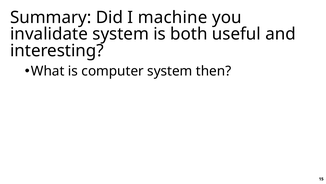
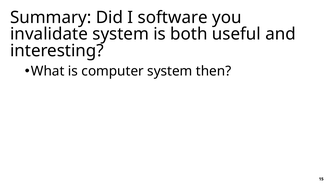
machine: machine -> software (173, 17)
